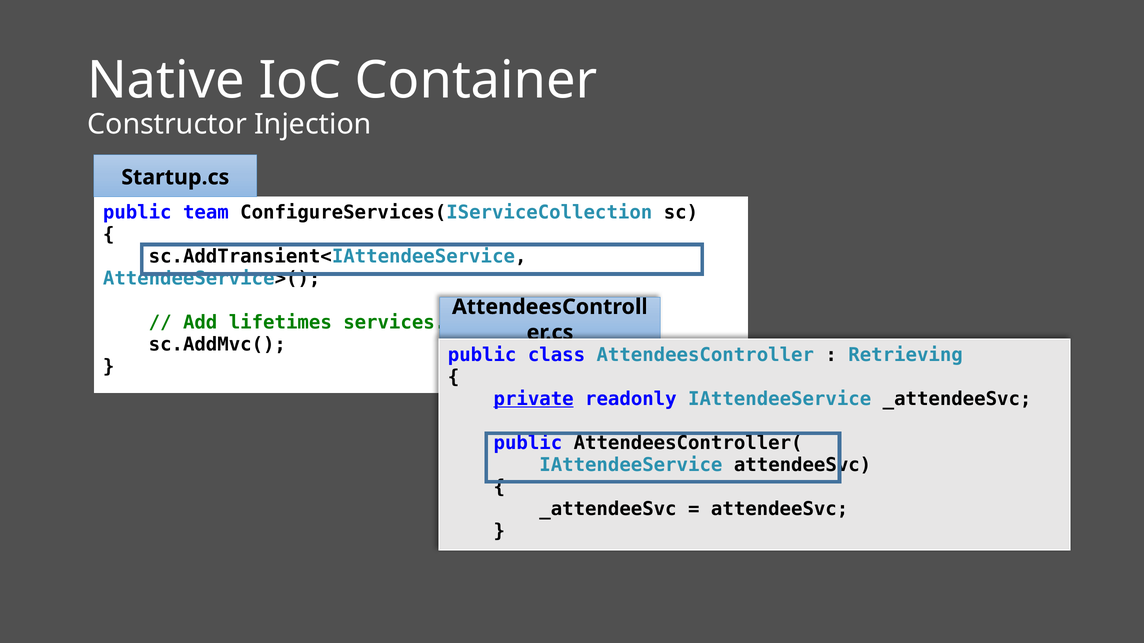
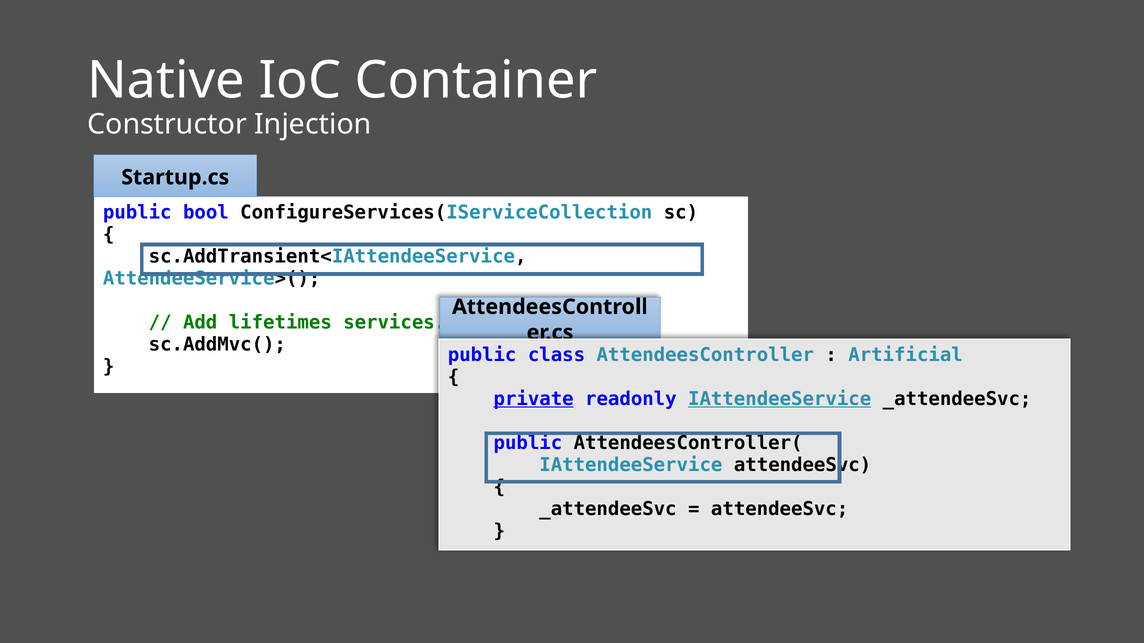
team: team -> bool (206, 213)
Retrieving: Retrieving -> Artificial (906, 355)
IAttendeeService underline: none -> present (780, 399)
